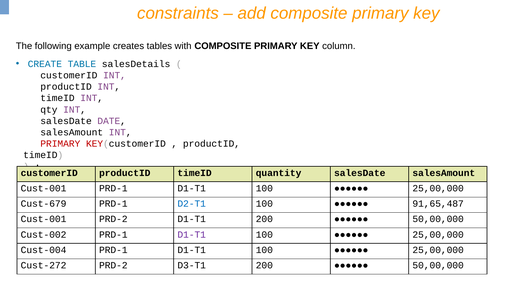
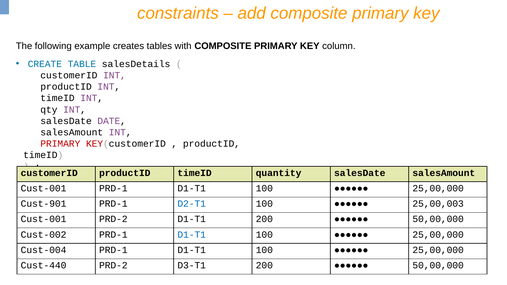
Cust-679: Cust-679 -> Cust-901 (44, 204)
91,65,487: 91,65,487 -> 25,00,003 (438, 204)
D1-T1 colour: purple -> blue (192, 235)
Cust-272: Cust-272 -> Cust-440 (44, 266)
